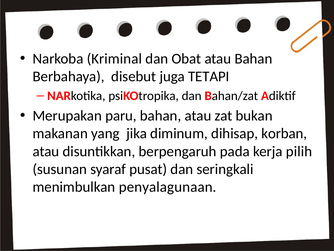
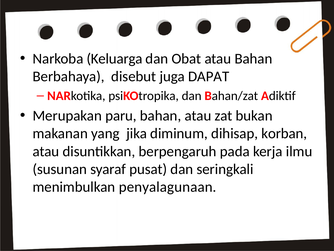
Kriminal: Kriminal -> Keluarga (115, 59)
TETAPI: TETAPI -> DAPAT (209, 76)
pilih: pilih -> ilmu (299, 151)
